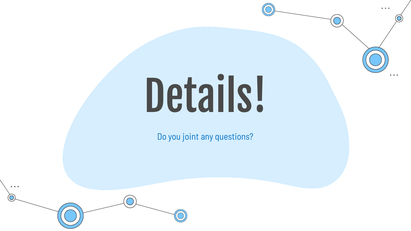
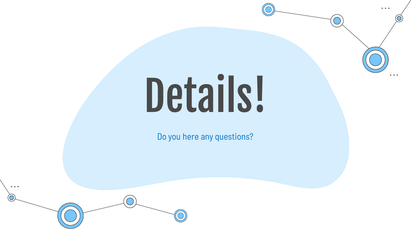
joint: joint -> here (191, 137)
